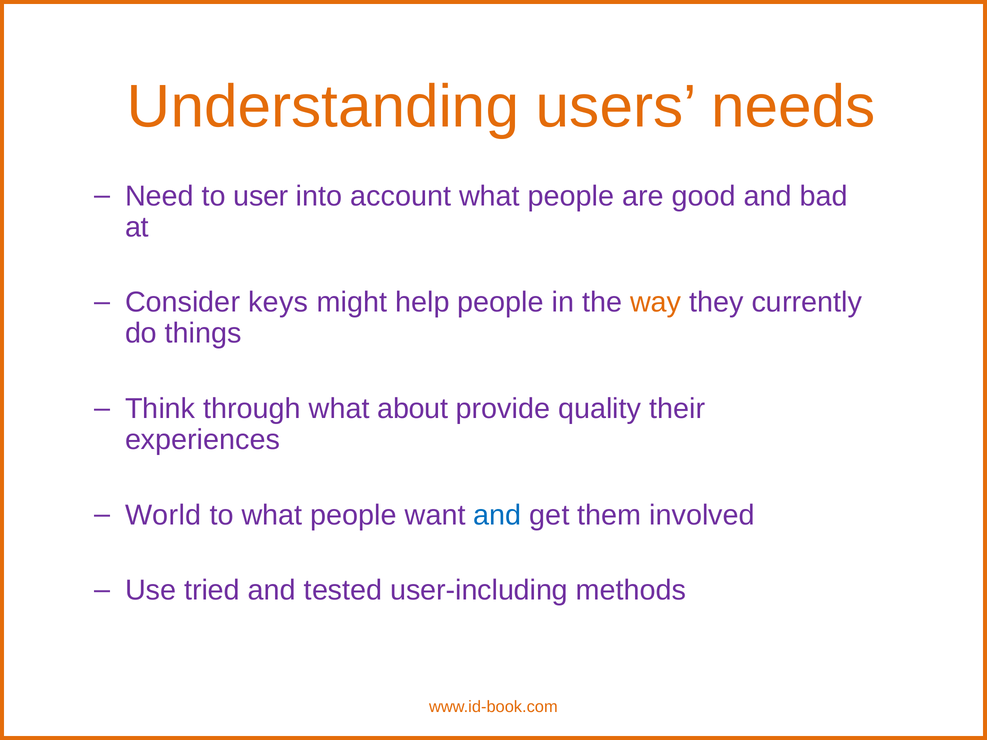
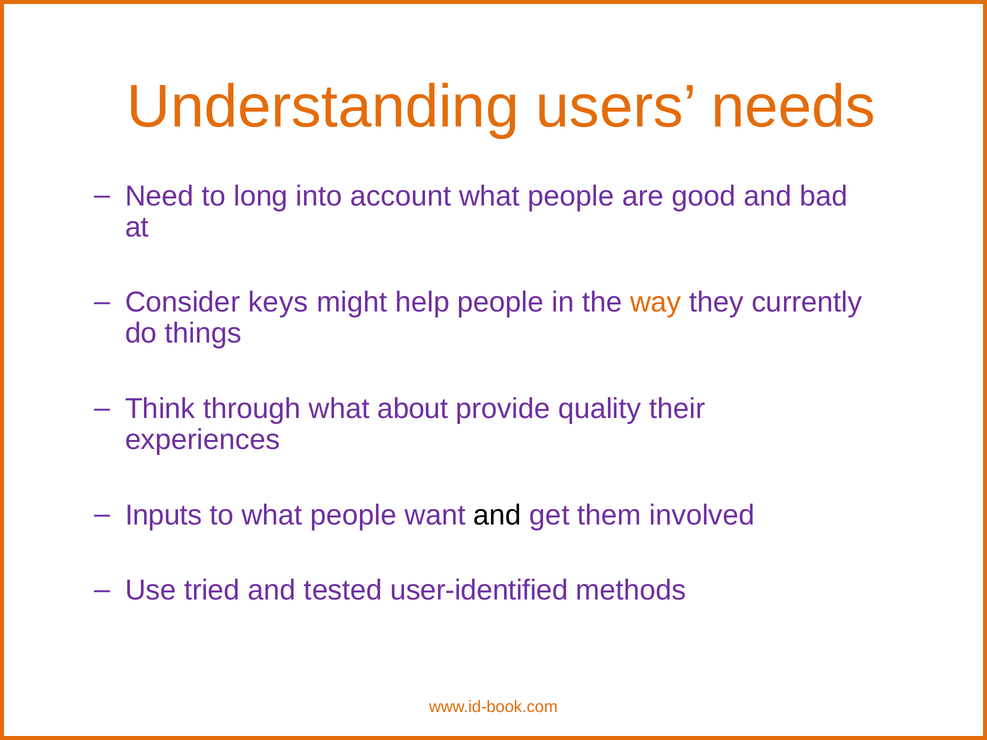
user: user -> long (261, 196)
World: World -> Inputs (163, 515)
and colour: blue -> black (497, 515)
user-including: user-including -> user-identified (479, 591)
